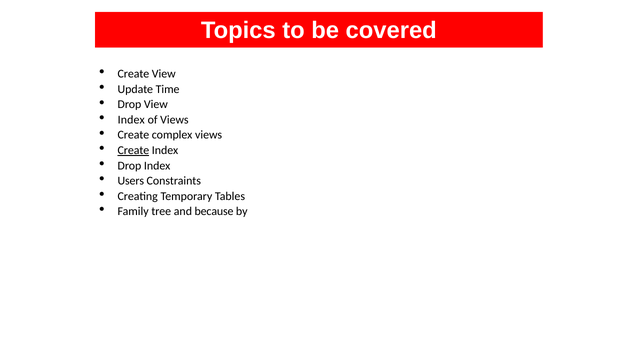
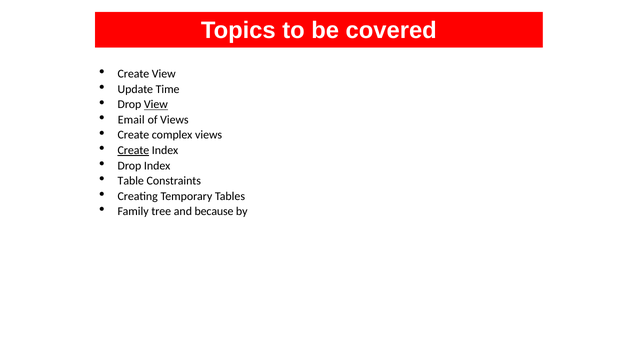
View underline: none -> present (156, 104)
Index: Index -> Email (131, 120)
Users: Users -> Table (131, 181)
